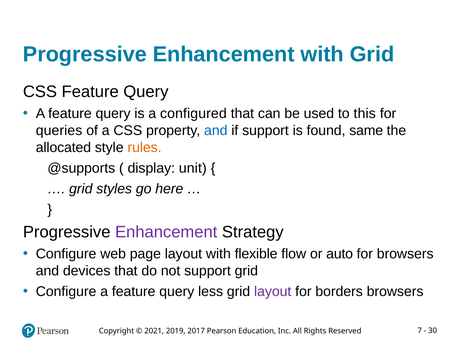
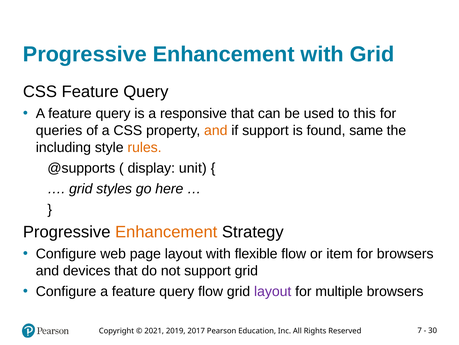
configured: configured -> responsive (194, 113)
and colour: blue -> orange (216, 130)
allocated: allocated -> including (63, 147)
Enhancement colour: purple -> orange (166, 231)
auto: auto -> item (340, 253)
query less: less -> flow (211, 291)
borders: borders -> multiple (339, 291)
